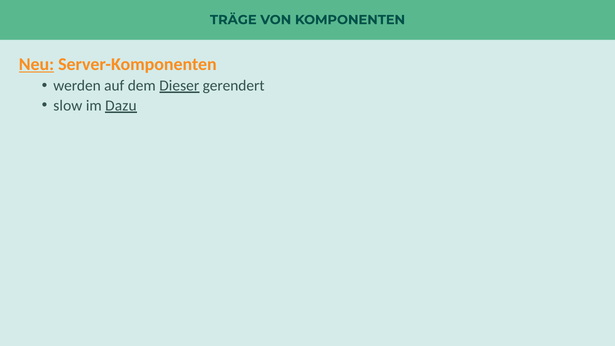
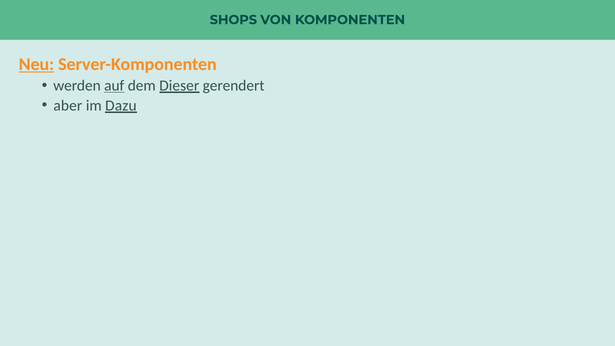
TRÄGE: TRÄGE -> SHOPS (233, 20)
auf underline: none -> present (114, 86)
slow: slow -> aber (68, 105)
